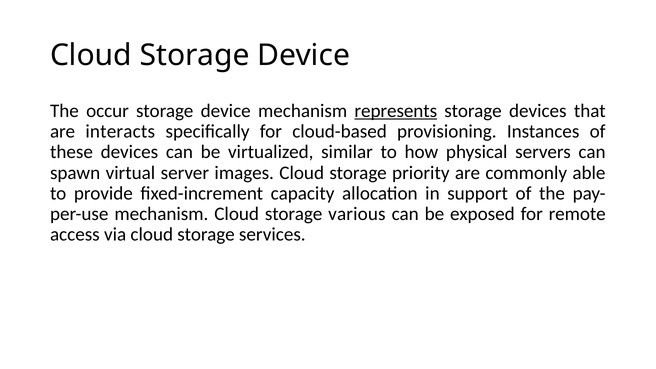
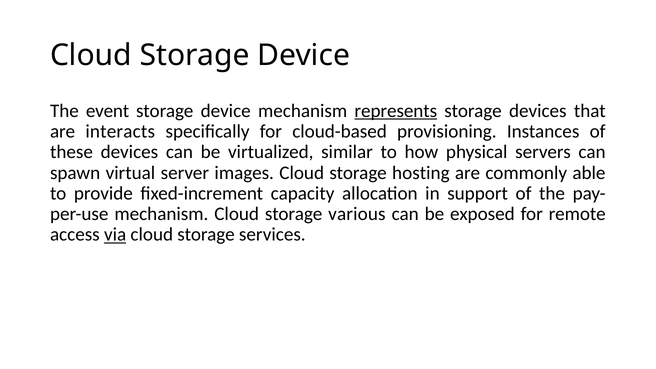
occur: occur -> event (108, 111)
priority: priority -> hosting (421, 173)
via underline: none -> present (115, 235)
